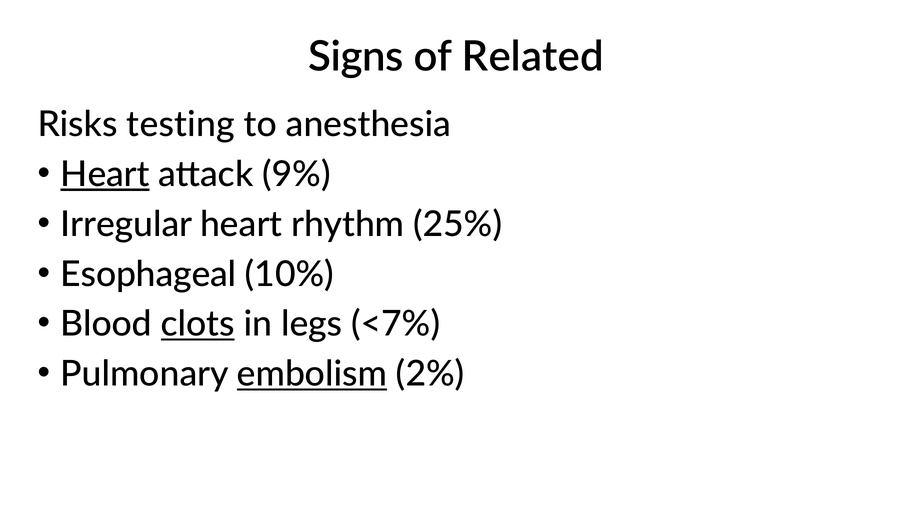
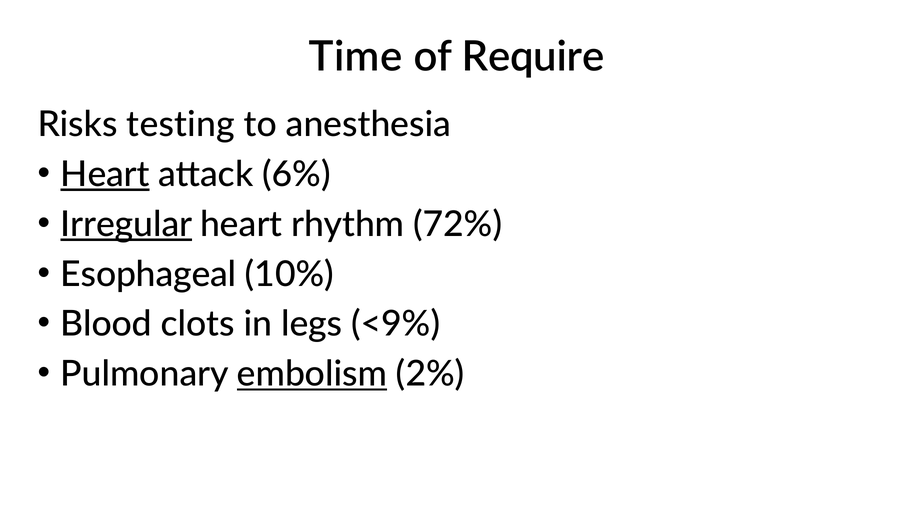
Signs: Signs -> Time (356, 57)
Related: Related -> Require (533, 57)
9%: 9% -> 6% (296, 174)
Irregular underline: none -> present (126, 224)
25%: 25% -> 72% (458, 224)
clots underline: present -> none (198, 324)
<7%: <7% -> <9% (396, 324)
